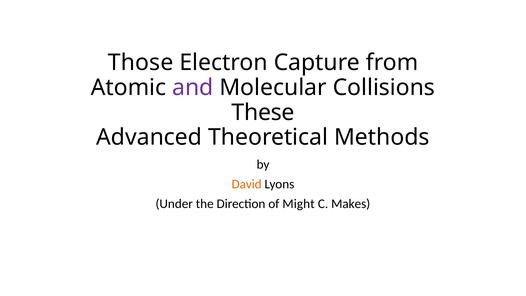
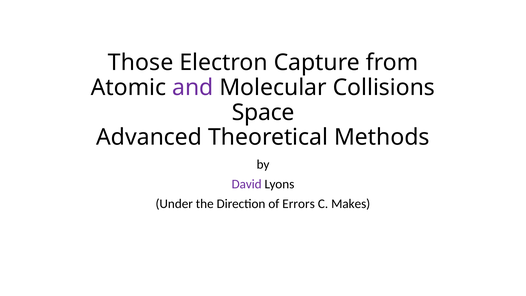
These: These -> Space (263, 112)
David colour: orange -> purple (247, 184)
Might: Might -> Errors (299, 204)
